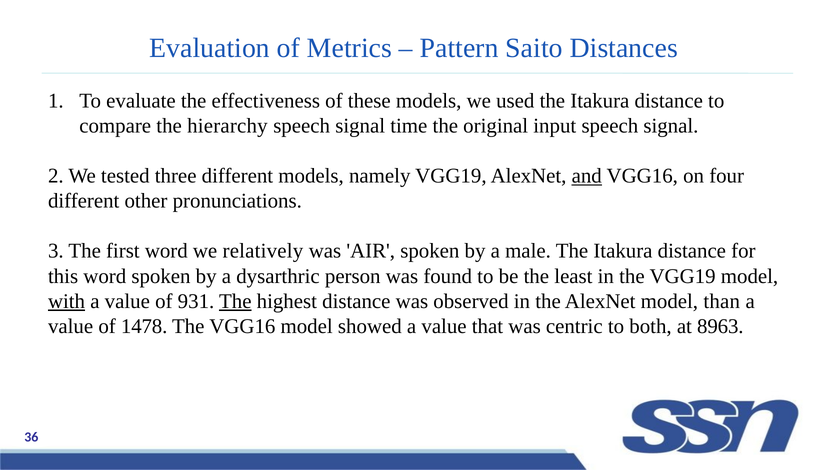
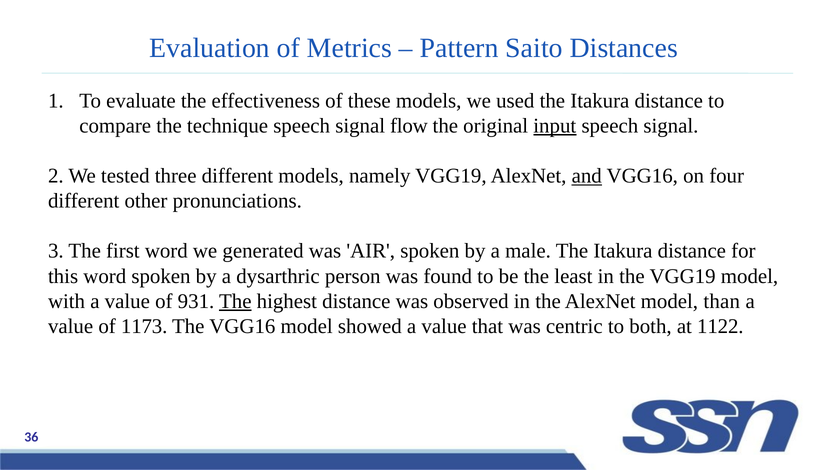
hierarchy: hierarchy -> technique (228, 126)
time: time -> flow (409, 126)
input underline: none -> present (555, 126)
relatively: relatively -> generated (263, 251)
with underline: present -> none (67, 301)
1478: 1478 -> 1173 (144, 326)
8963: 8963 -> 1122 (720, 326)
